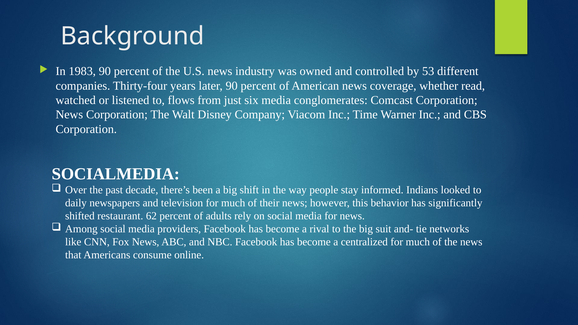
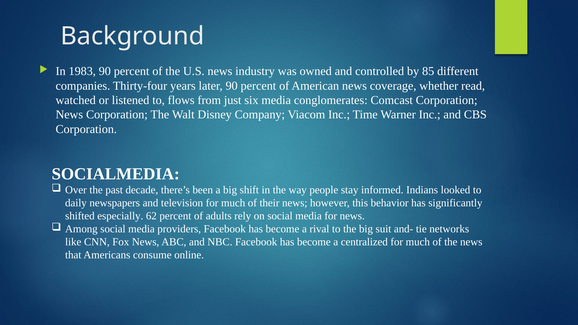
53: 53 -> 85 (428, 71)
restaurant: restaurant -> especially (120, 216)
